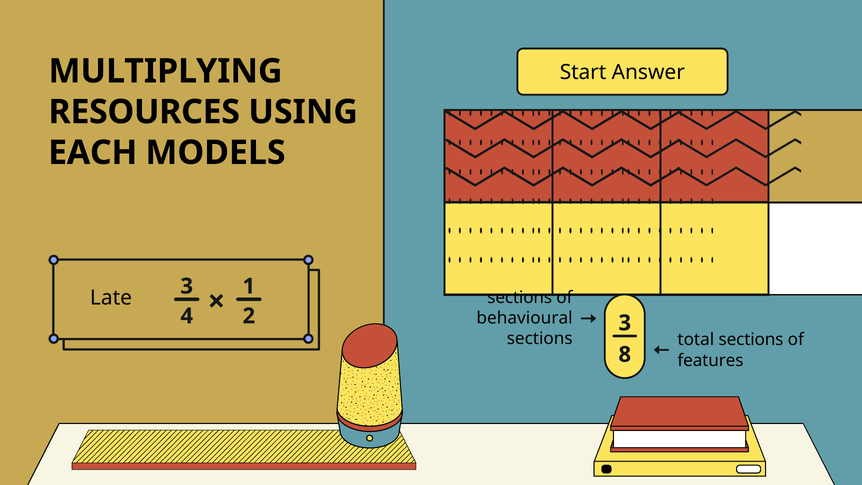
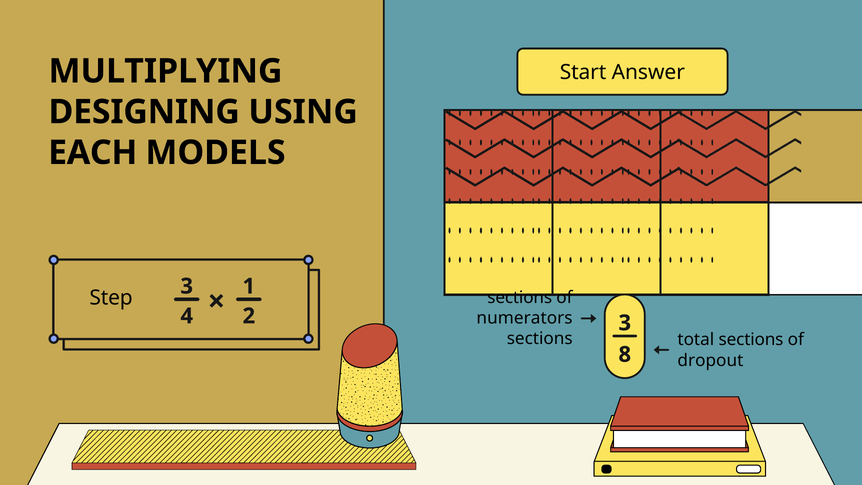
RESOURCES: RESOURCES -> DESIGNING (144, 112)
Late: Late -> Step (111, 298)
behavioural: behavioural -> numerators (525, 318)
features: features -> dropout (710, 360)
